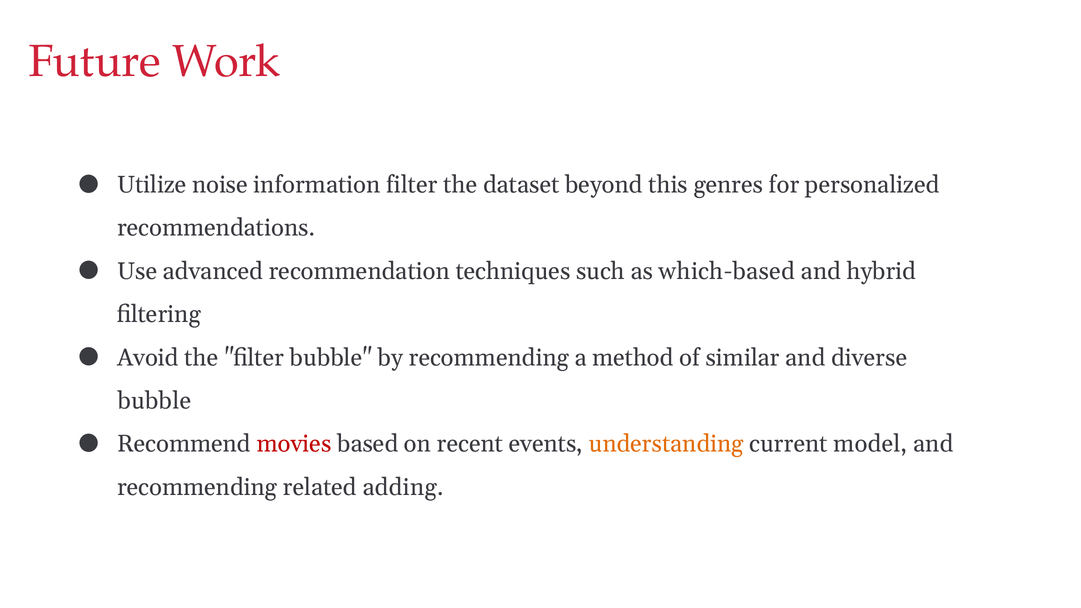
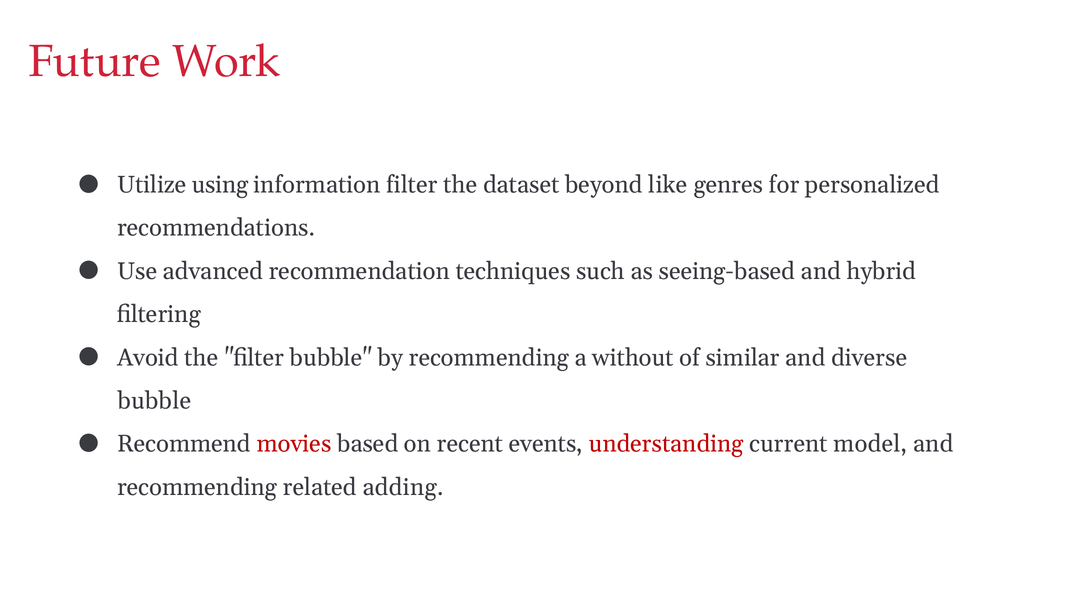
noise: noise -> using (220, 185)
this: this -> like (668, 185)
which-based: which-based -> seeing-based (727, 271)
method: method -> without (633, 358)
understanding colour: orange -> red (666, 444)
